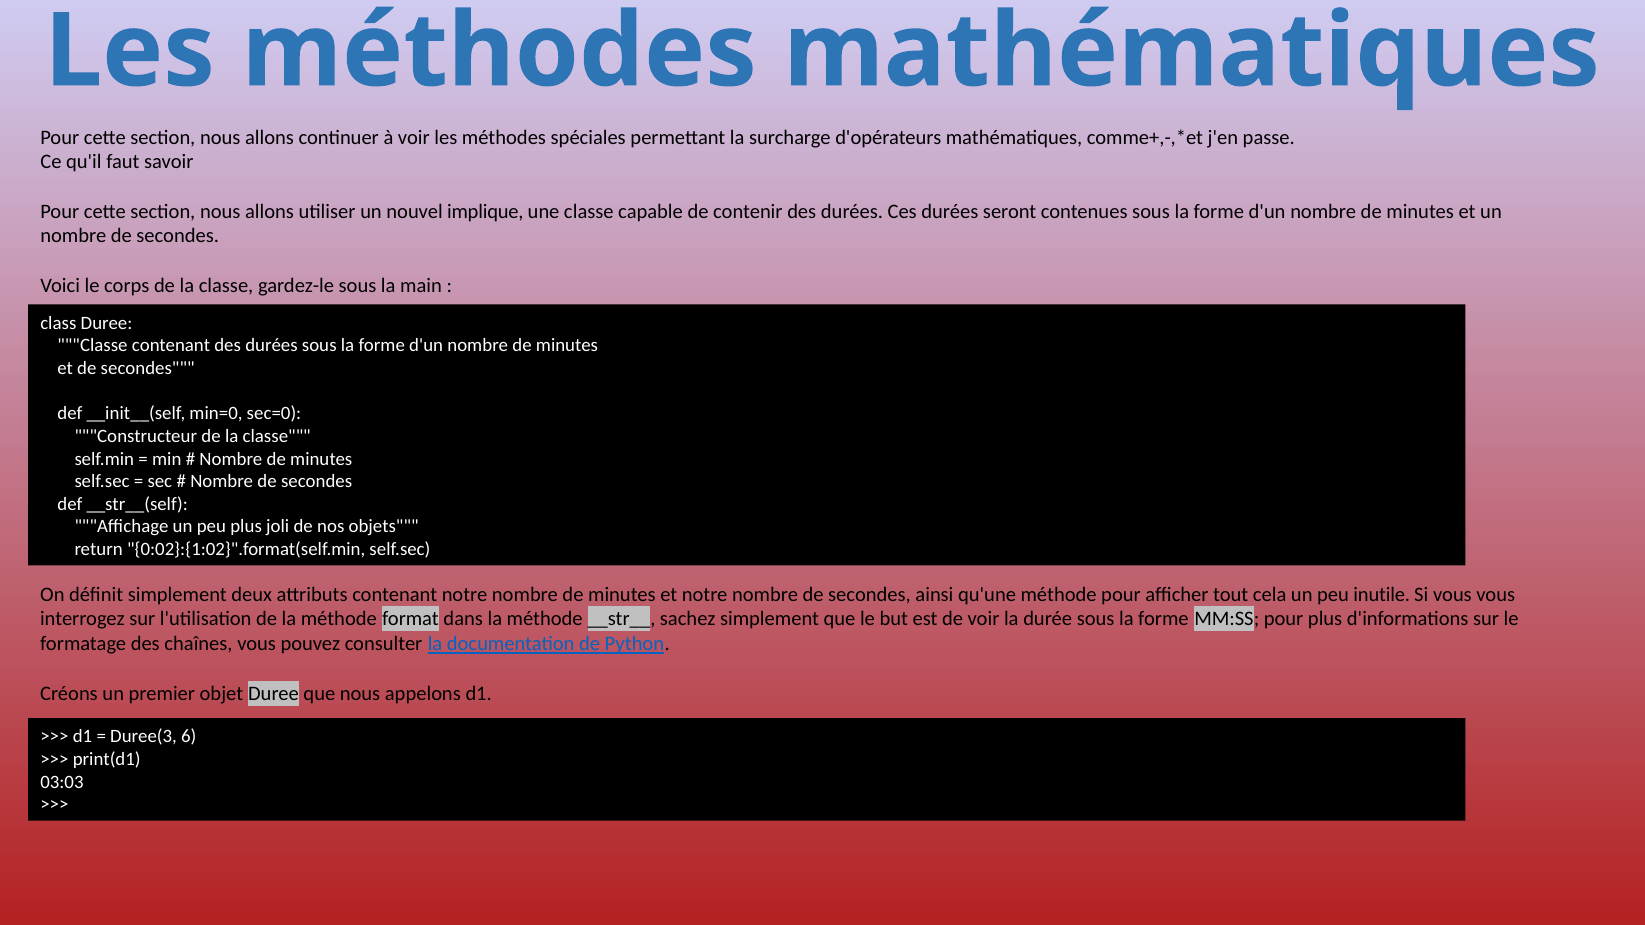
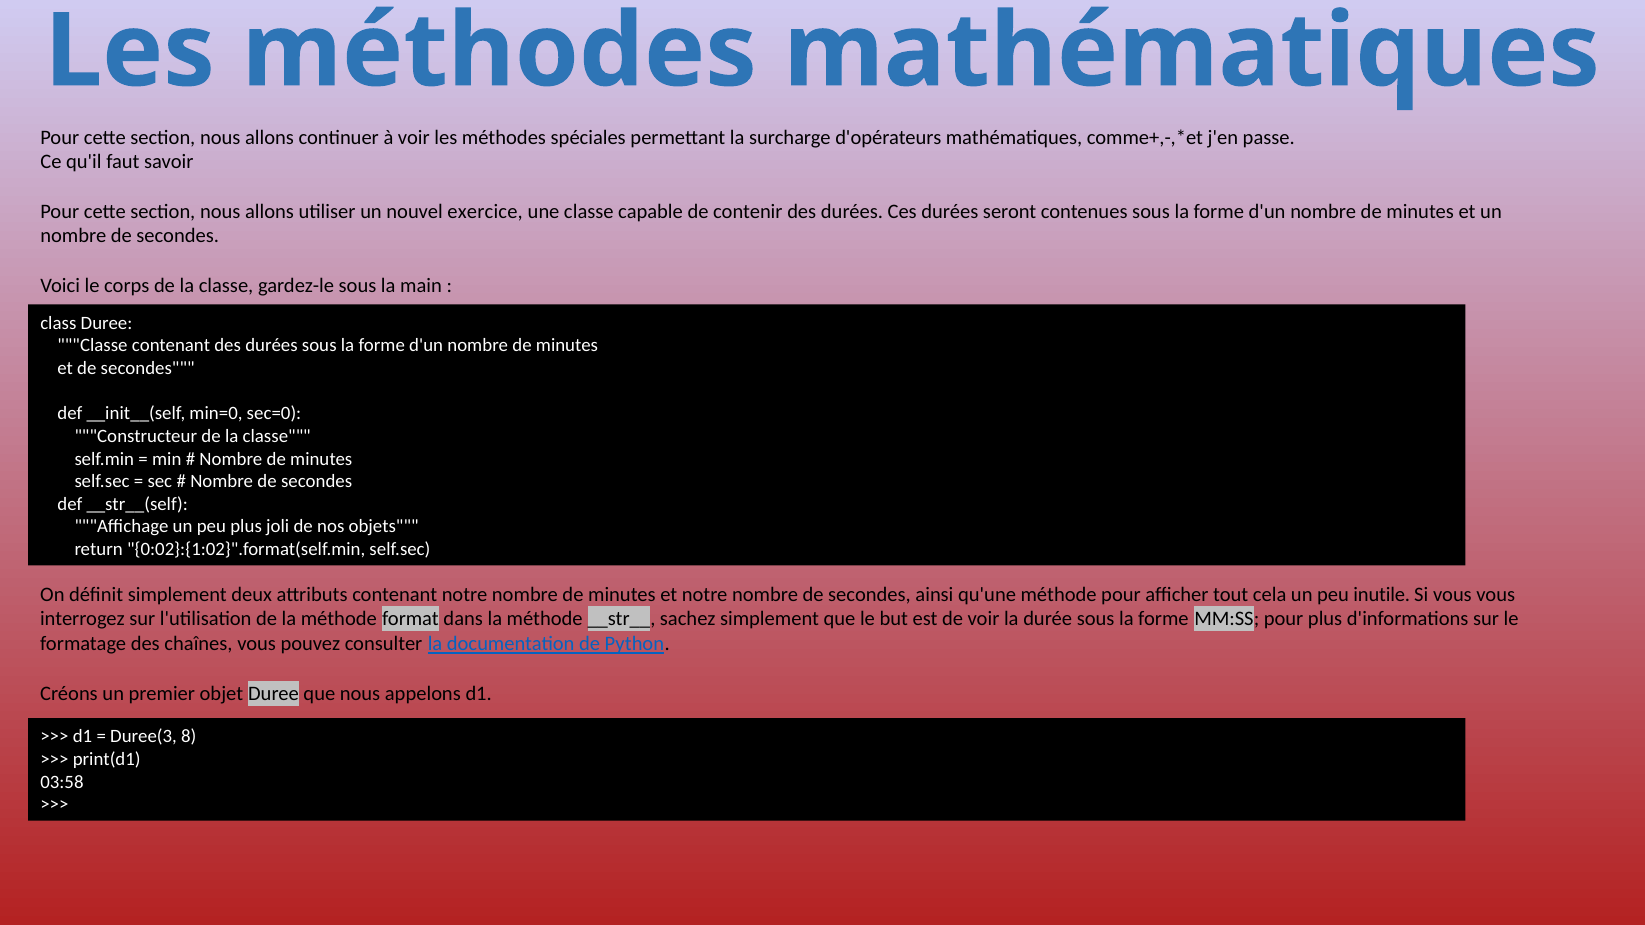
implique: implique -> exercice (485, 212)
6: 6 -> 8 (189, 737)
03:03: 03:03 -> 03:58 (62, 782)
